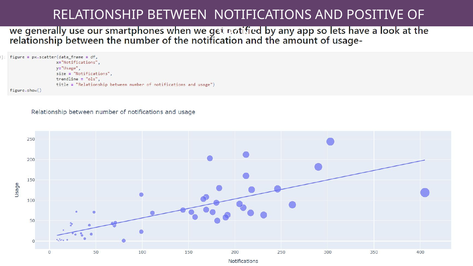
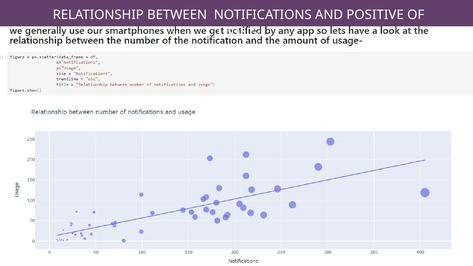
SPANS: SPANS -> USING (238, 33)
